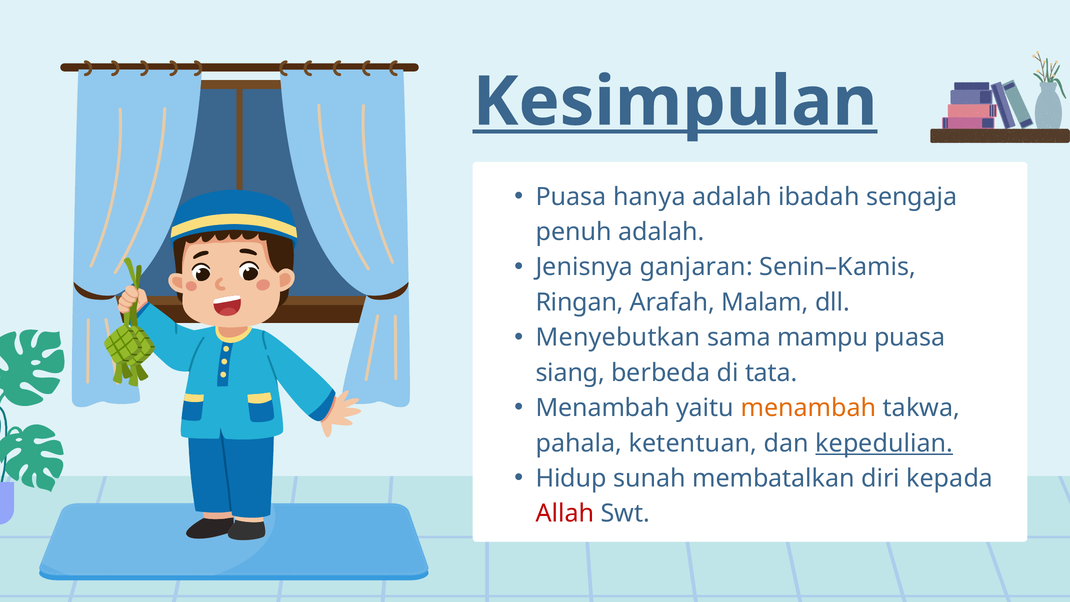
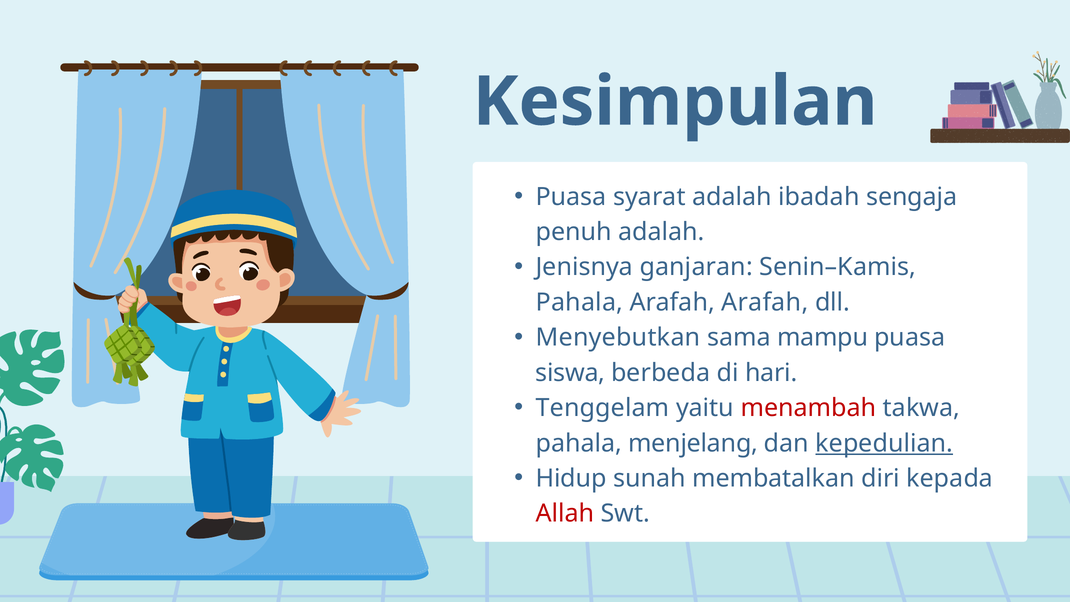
Kesimpulan underline: present -> none (675, 102)
hanya: hanya -> syarat (649, 197)
Ringan: Ringan -> Pahala (579, 302)
Arafah Malam: Malam -> Arafah (765, 302)
siang: siang -> siswa (570, 373)
tata: tata -> hari (771, 373)
Menambah: Menambah -> Tenggelam (603, 408)
menambah colour: orange -> red (808, 408)
ketentuan: ketentuan -> menjelang (693, 443)
